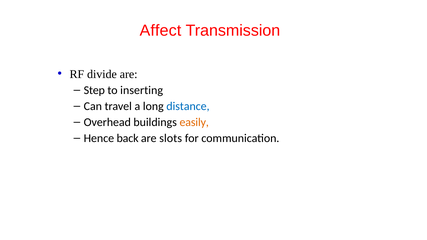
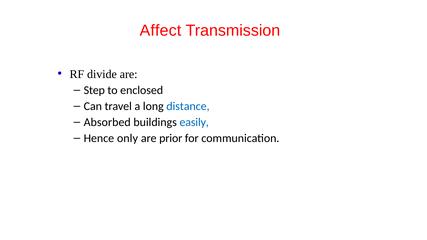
inserting: inserting -> enclosed (142, 90)
Overhead: Overhead -> Absorbed (107, 122)
easily colour: orange -> blue (194, 122)
back: back -> only (127, 138)
slots: slots -> prior (171, 138)
